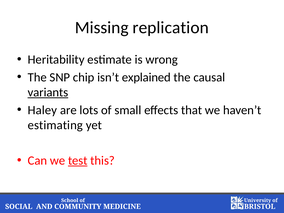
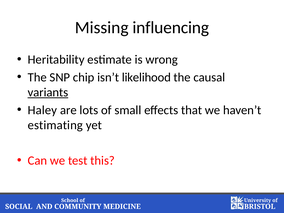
replication: replication -> influencing (171, 27)
explained: explained -> likelihood (146, 77)
test underline: present -> none (78, 161)
